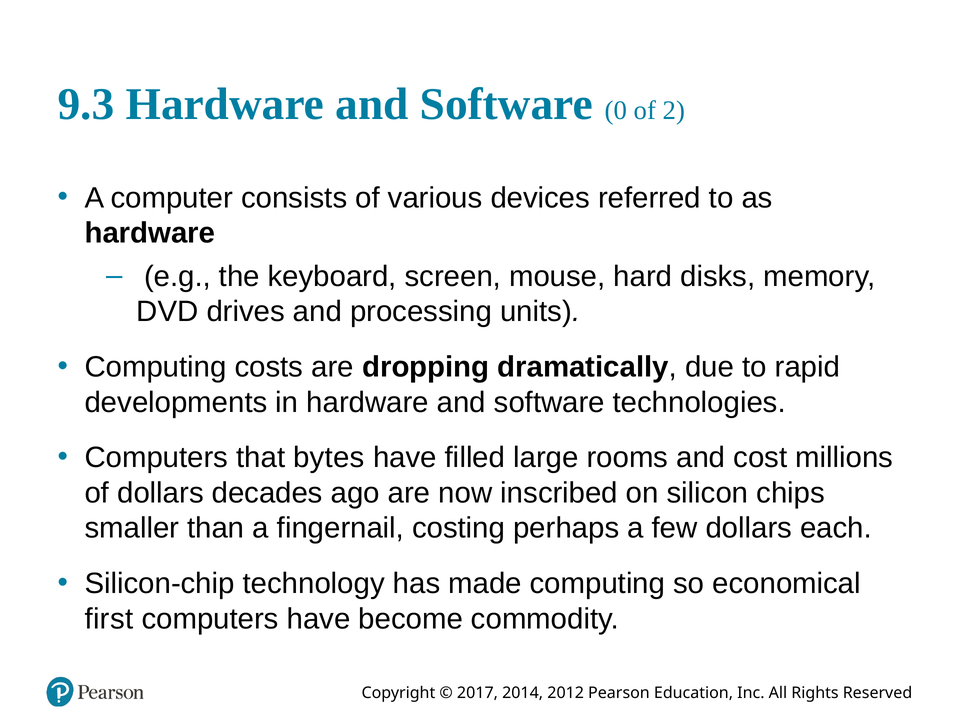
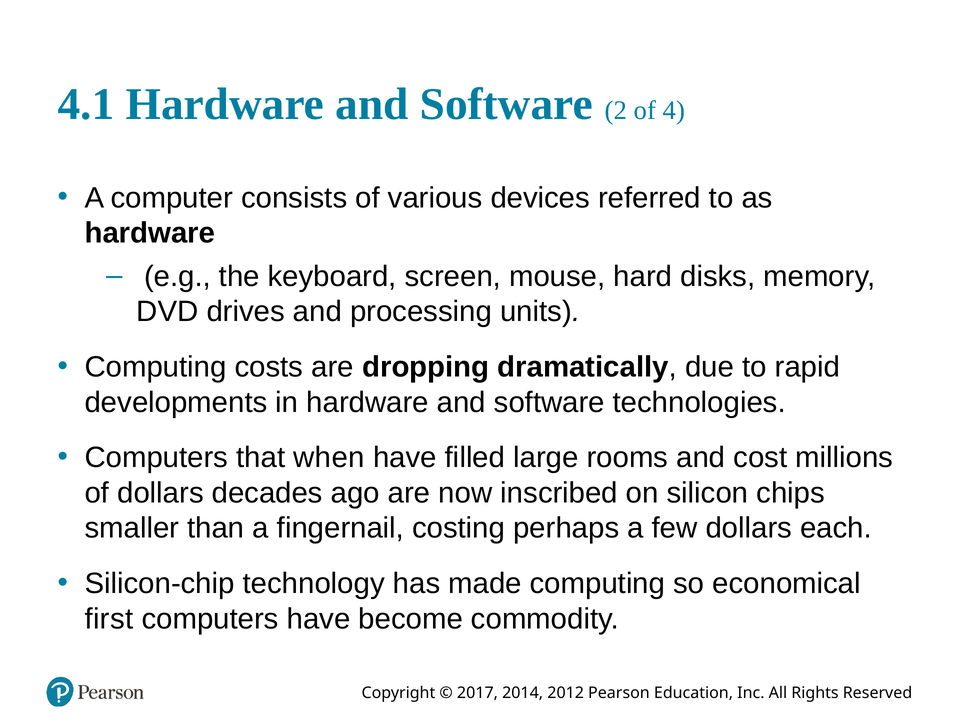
9.3: 9.3 -> 4.1 (86, 104)
0: 0 -> 2 (616, 111)
2: 2 -> 4 (674, 111)
bytes: bytes -> when (329, 458)
